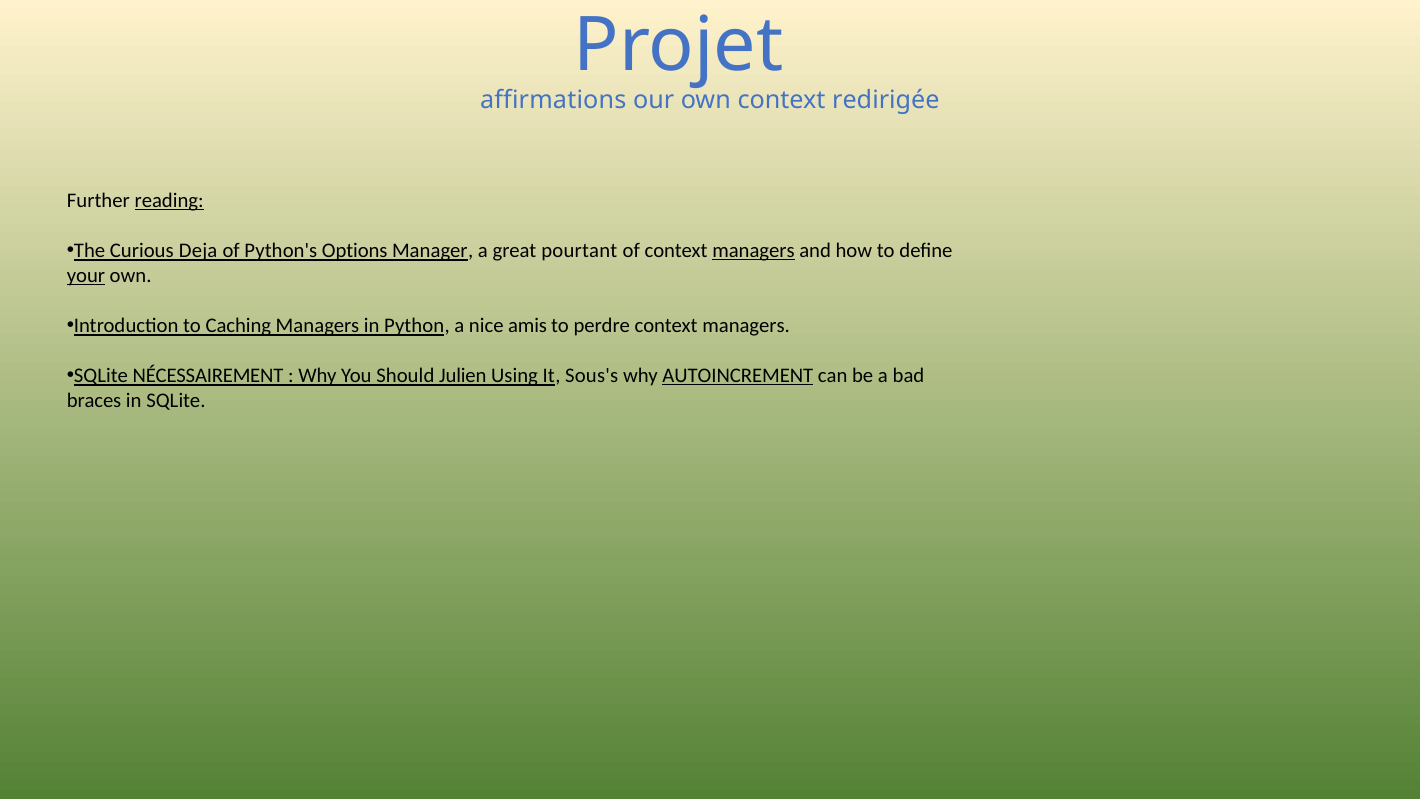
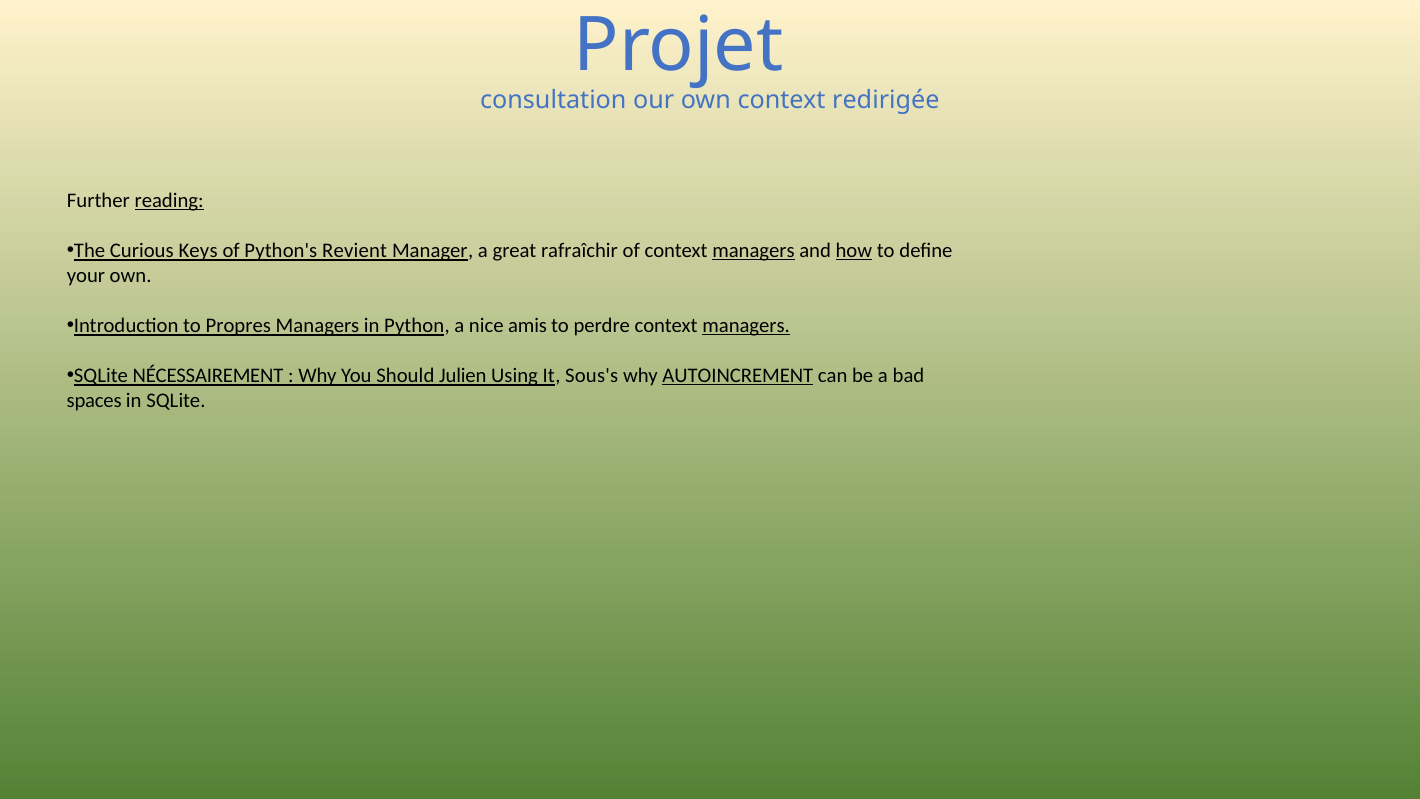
affirmations: affirmations -> consultation (553, 100)
Deja: Deja -> Keys (198, 250)
Options: Options -> Revient (355, 250)
pourtant: pourtant -> rafraîchir (579, 250)
how underline: none -> present (854, 250)
your underline: present -> none (86, 276)
Caching: Caching -> Propres (238, 325)
managers underline: none -> present (746, 325)
braces: braces -> spaces (94, 401)
